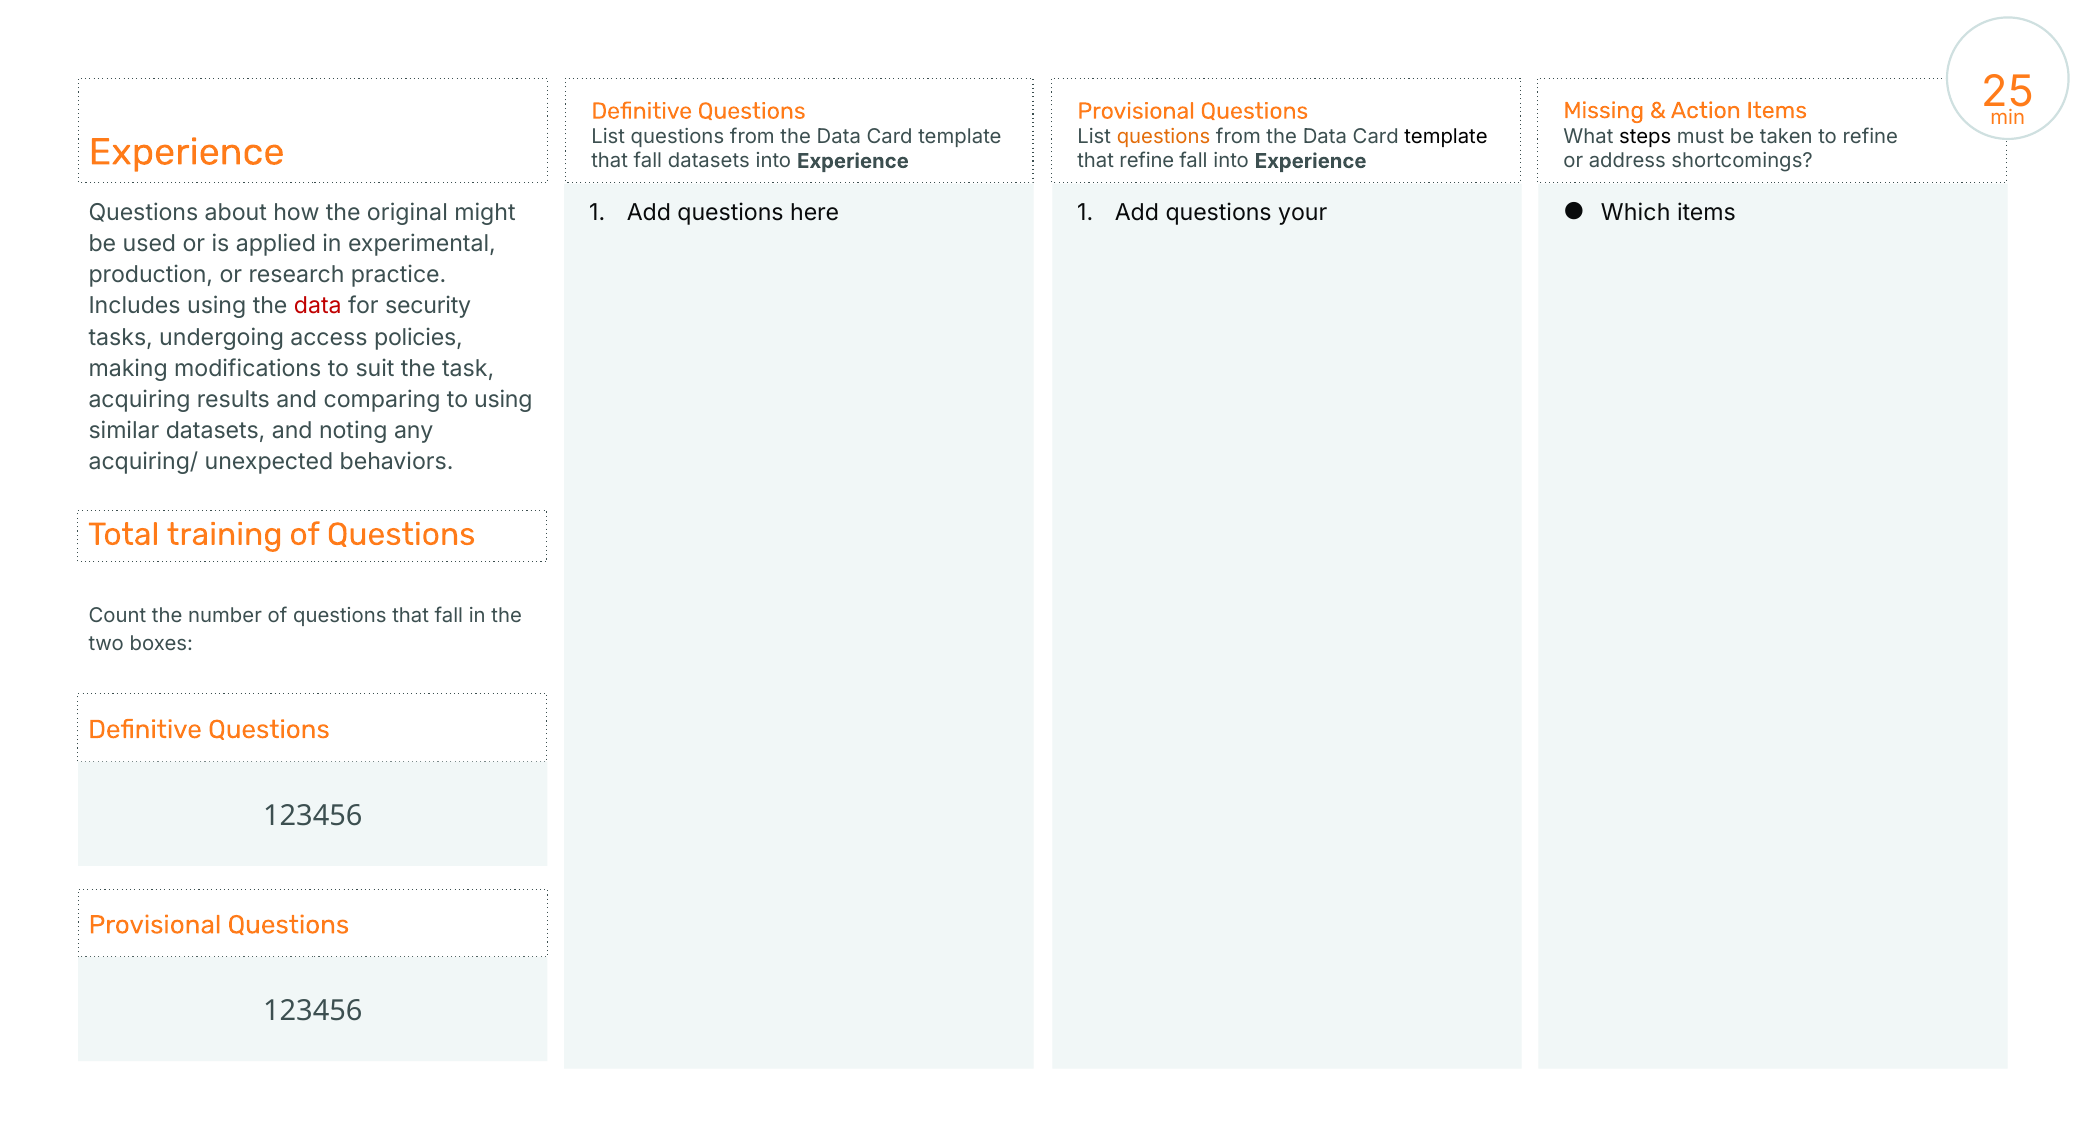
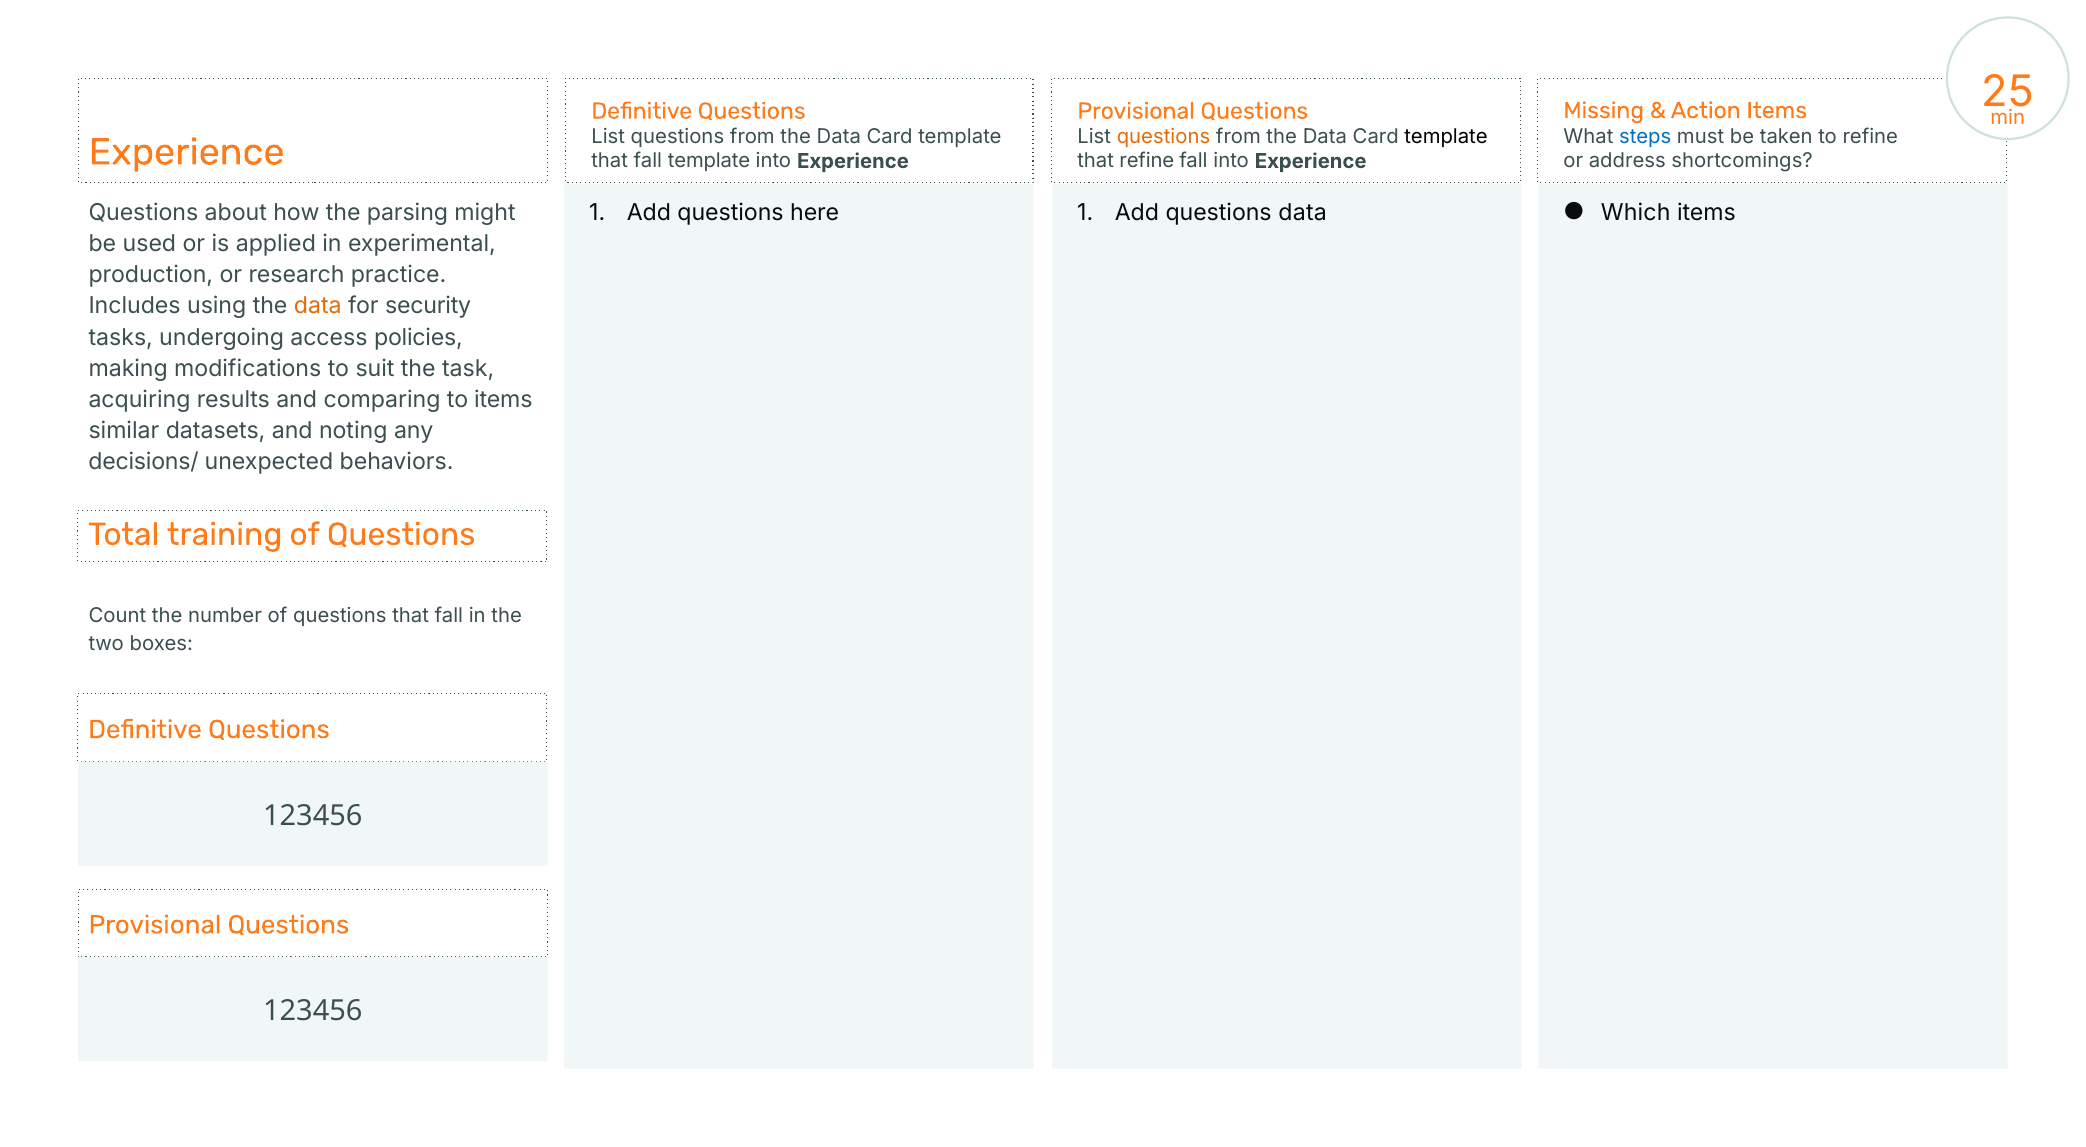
steps colour: black -> blue (1645, 137)
fall datasets: datasets -> template (709, 161)
original: original -> parsing (408, 213)
questions your: your -> data (1303, 213)
data colour: red -> orange (318, 306)
to using: using -> items (503, 400)
acquiring/: acquiring/ -> decisions/ (144, 462)
